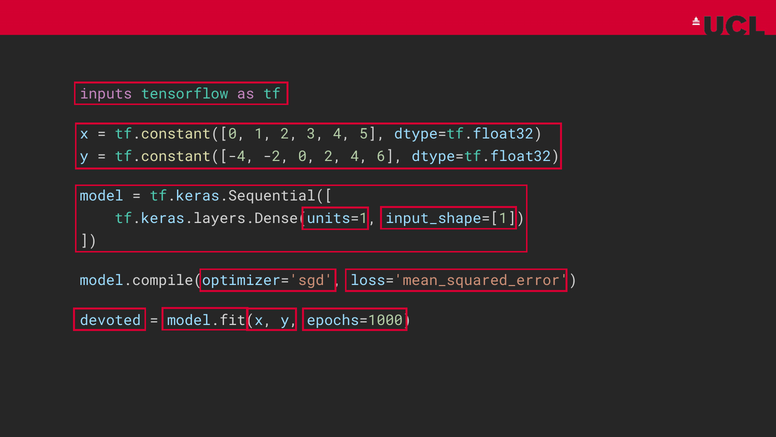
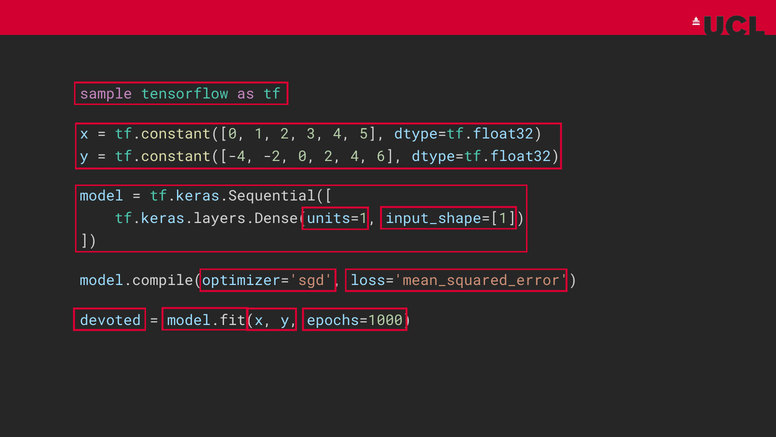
inputs: inputs -> sample (106, 94)
